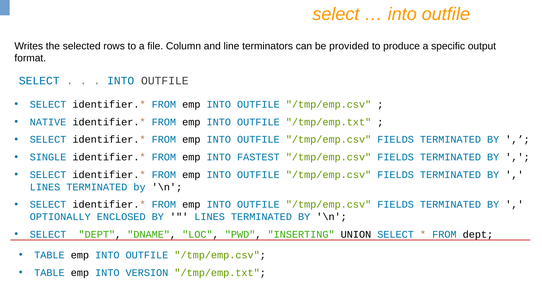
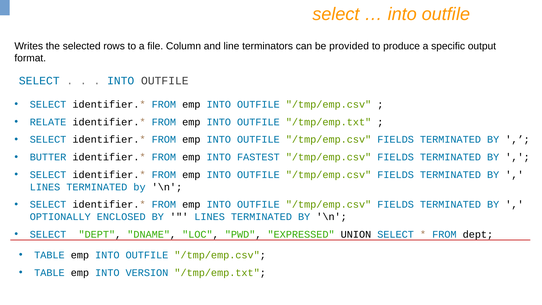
NATIVE: NATIVE -> RELATE (48, 122)
SINGLE: SINGLE -> BUTTER (48, 157)
INSERTING: INSERTING -> EXPRESSED (301, 234)
